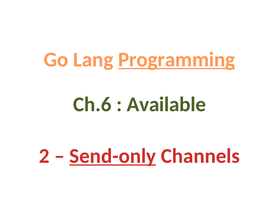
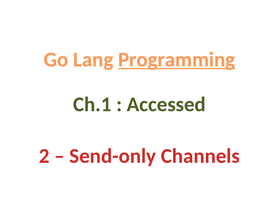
Ch.6: Ch.6 -> Ch.1 (92, 105)
Available: Available -> Accessed (166, 105)
Send-only underline: present -> none (113, 156)
